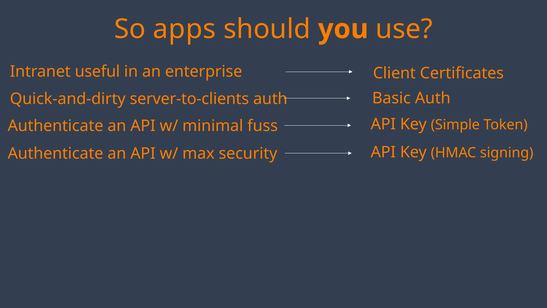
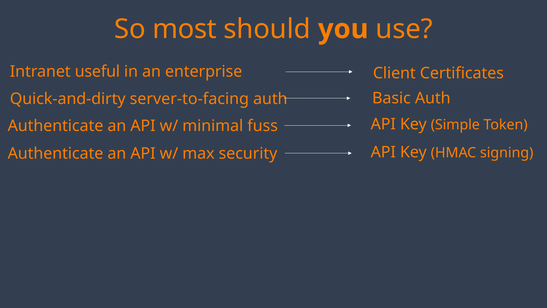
apps: apps -> most (185, 29)
server-to-clients: server-to-clients -> server-to-facing (189, 99)
